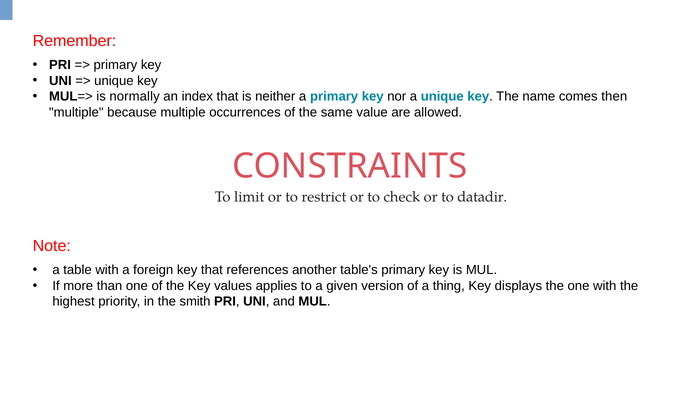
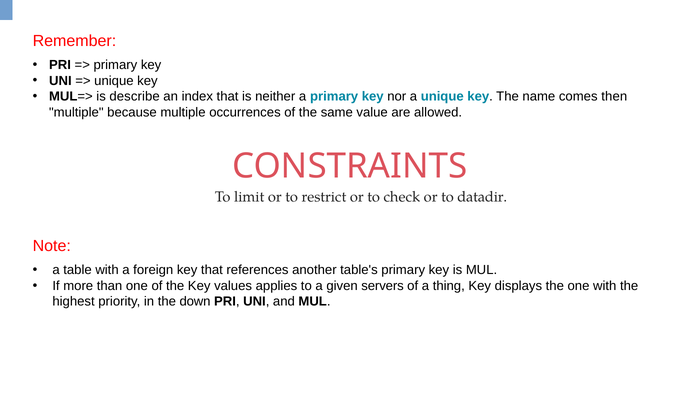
normally: normally -> describe (135, 96)
version: version -> servers (383, 286)
smith: smith -> down (195, 301)
